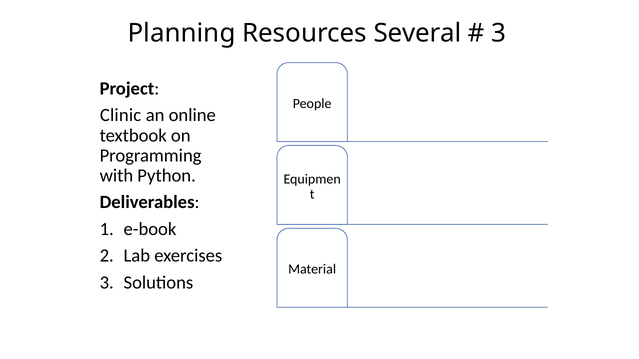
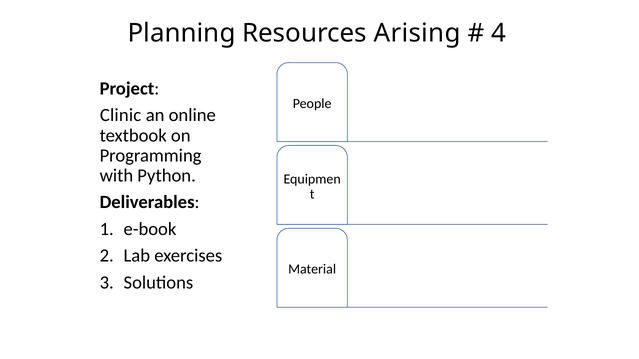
Several: Several -> Arising (417, 33)
3: 3 -> 4 (499, 33)
